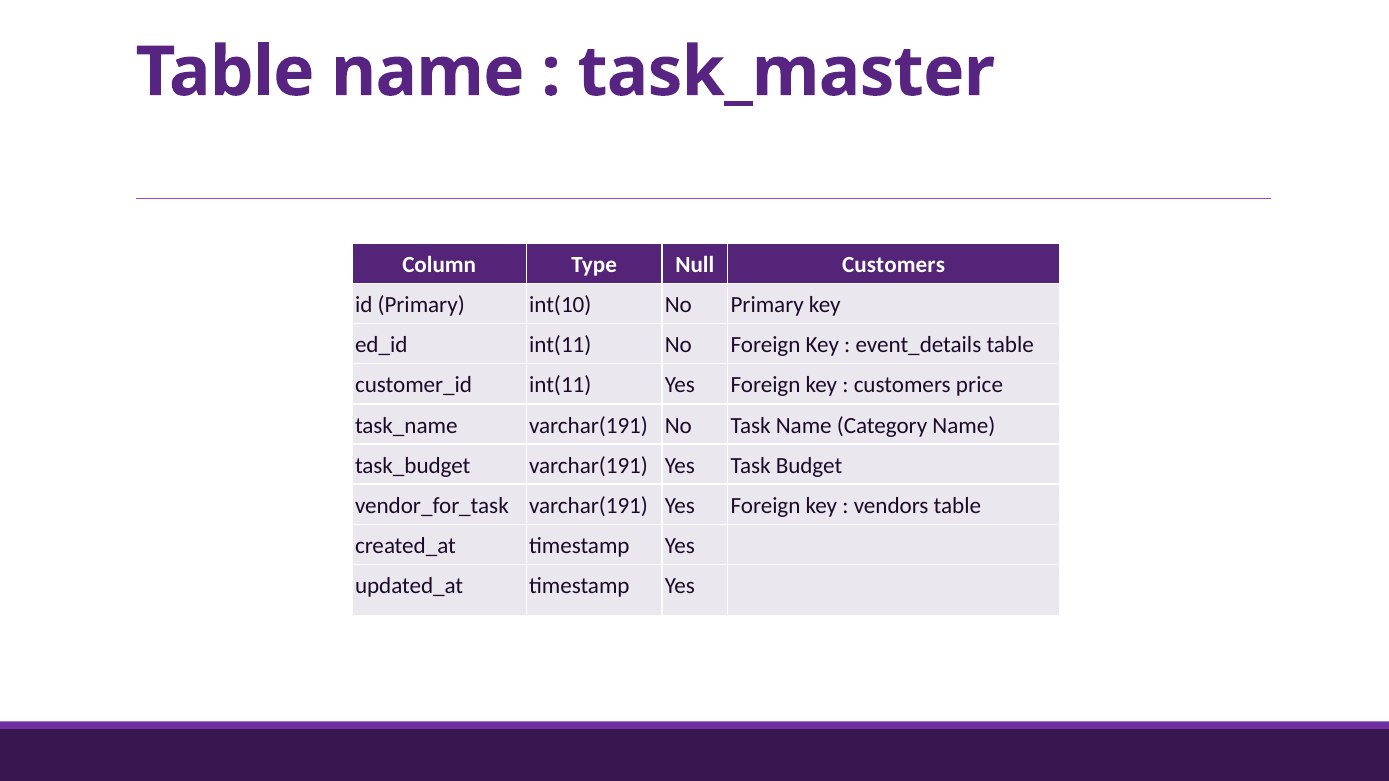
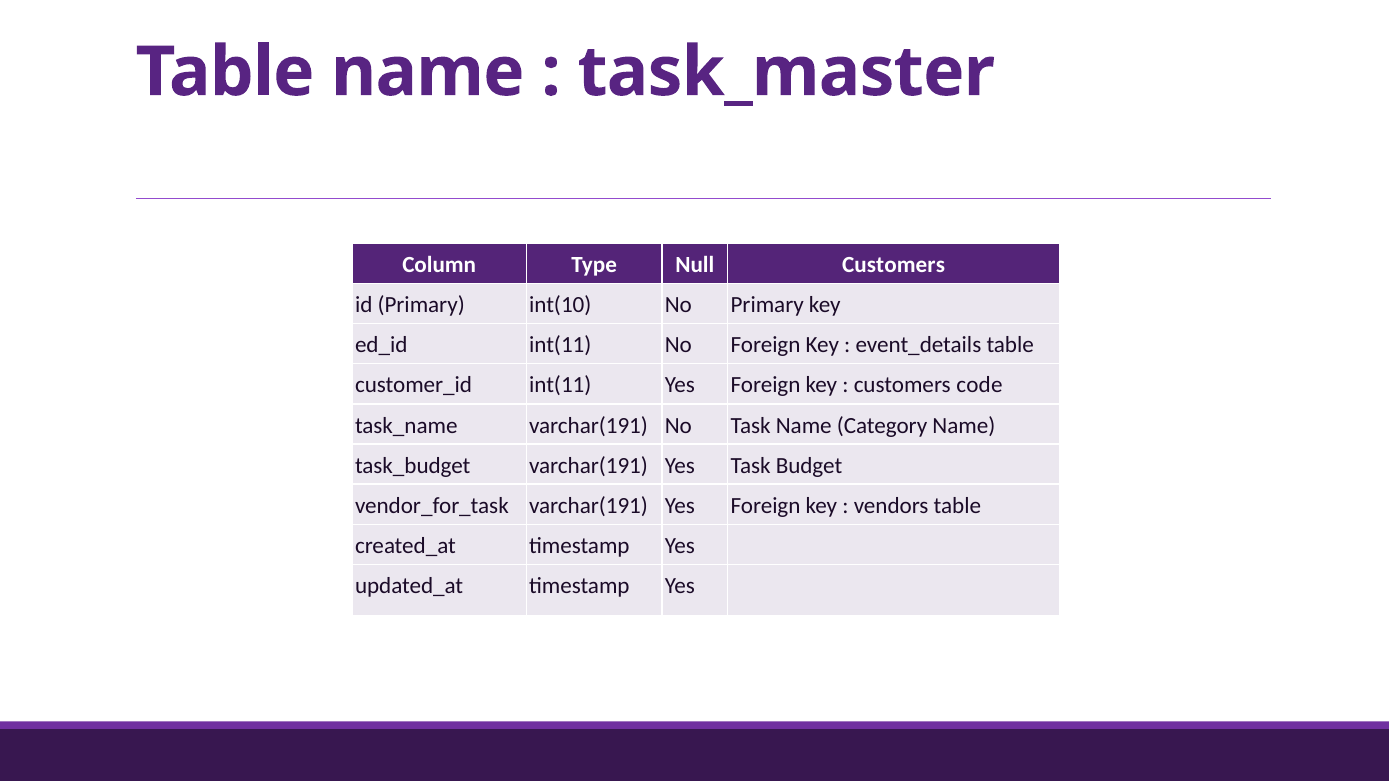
price: price -> code (979, 385)
